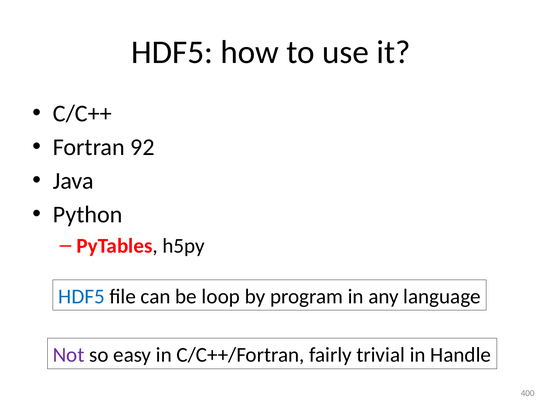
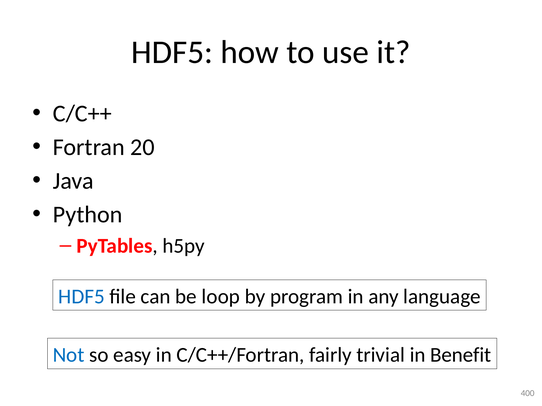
92: 92 -> 20 (142, 147)
Not colour: purple -> blue (69, 355)
Handle: Handle -> Benefit (461, 355)
